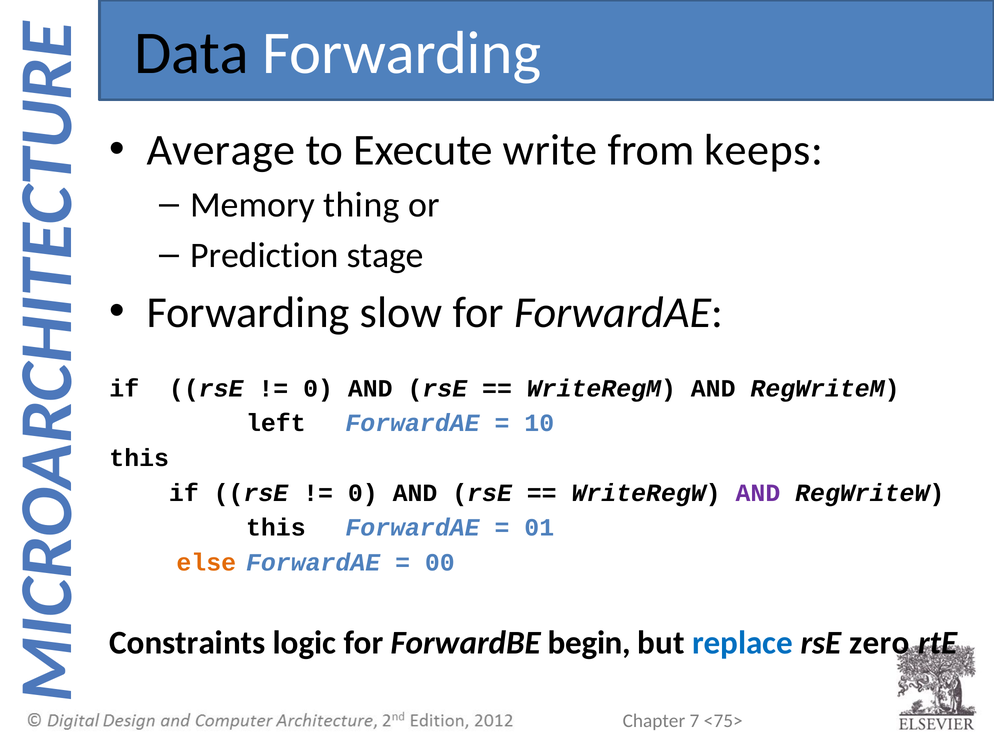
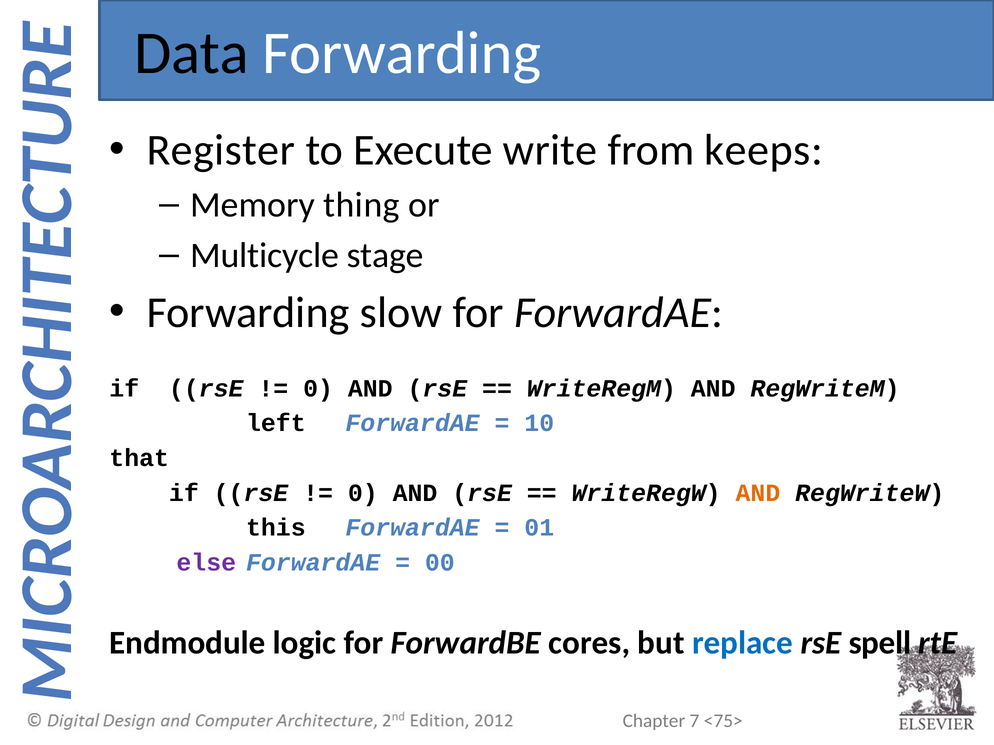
Average: Average -> Register (221, 151)
Prediction: Prediction -> Multicycle (265, 255)
this: this -> that (139, 458)
AND colour: purple -> orange (758, 493)
else colour: orange -> purple (206, 563)
Constraints: Constraints -> Endmodule (187, 643)
begin: begin -> cores (589, 643)
zero: zero -> spell (880, 643)
